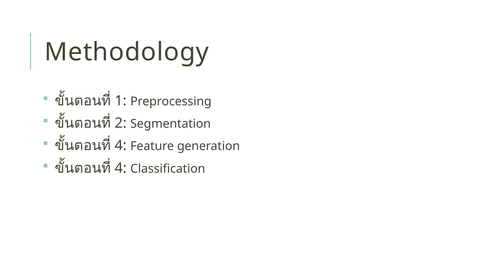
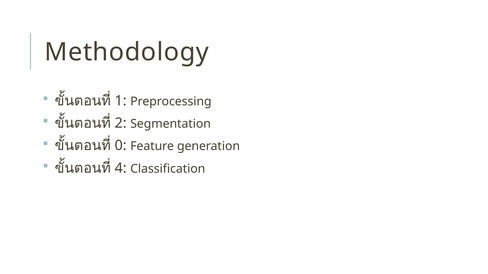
4: 4 -> 0 (121, 146)
